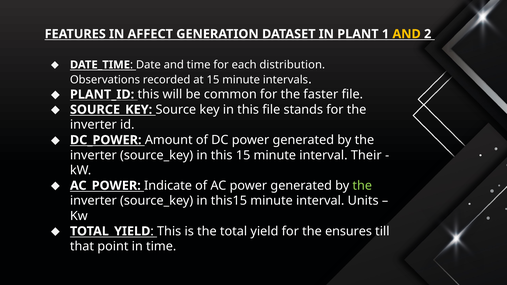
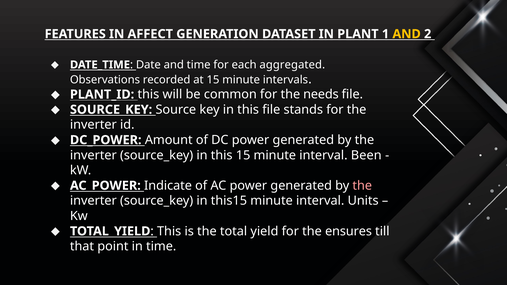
distribution: distribution -> aggregated (292, 65)
faster: faster -> needs (321, 94)
Their: Their -> Been (366, 155)
the colour: light green -> pink (362, 186)
